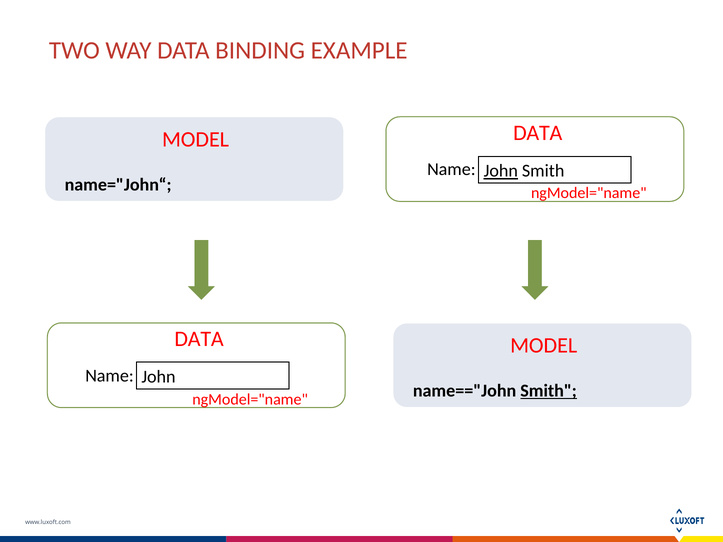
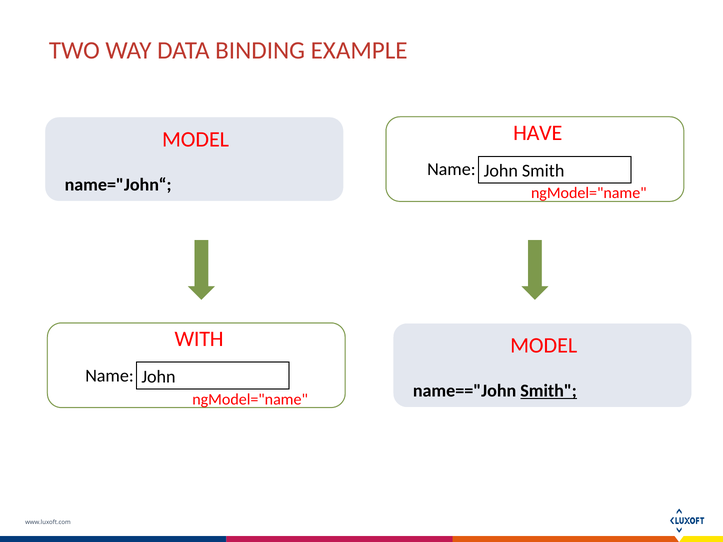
DATA: DATA -> HAVE (538, 133)
John underline: present -> none (501, 171)
DATA: DATA -> WITH (199, 339)
